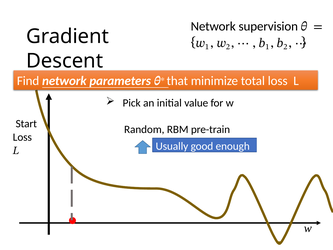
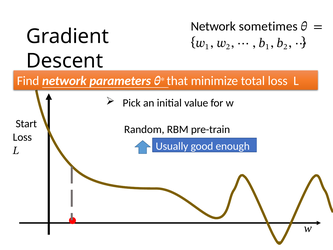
supervision: supervision -> sometimes (268, 26)
